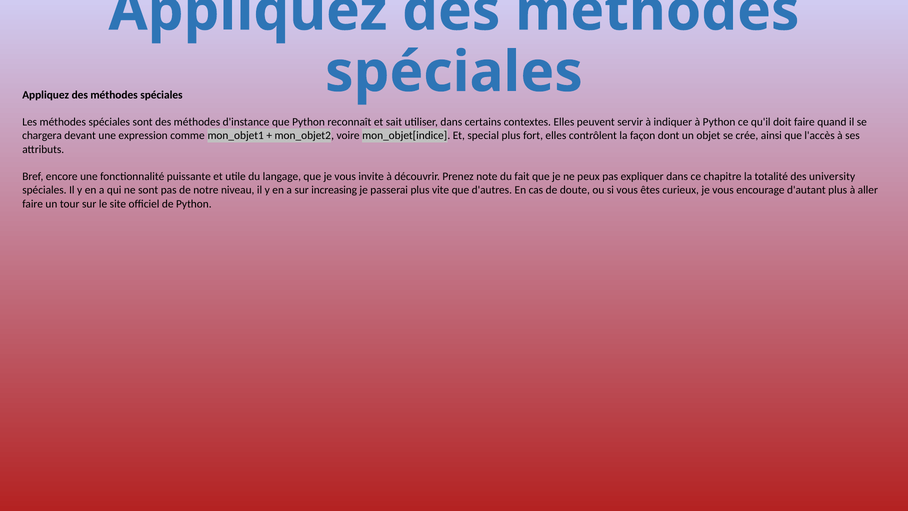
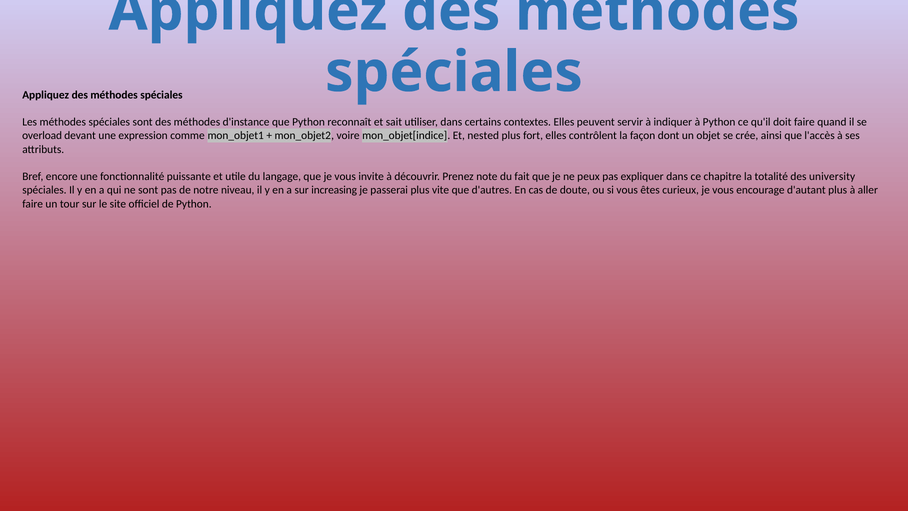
chargera: chargera -> overload (42, 136)
special: special -> nested (483, 136)
